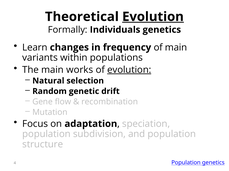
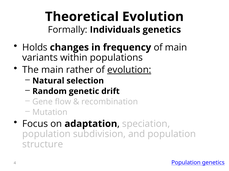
Evolution underline: present -> none (153, 17)
Learn: Learn -> Holds (35, 48)
works: works -> rather (80, 70)
